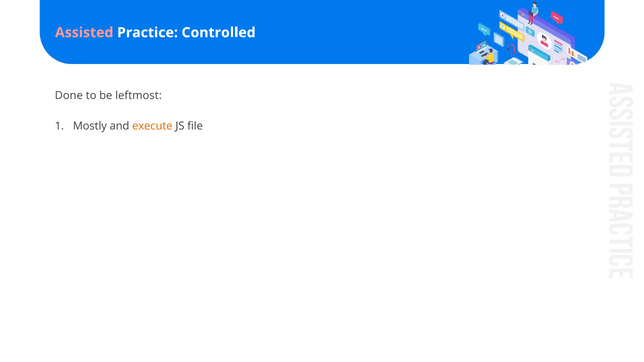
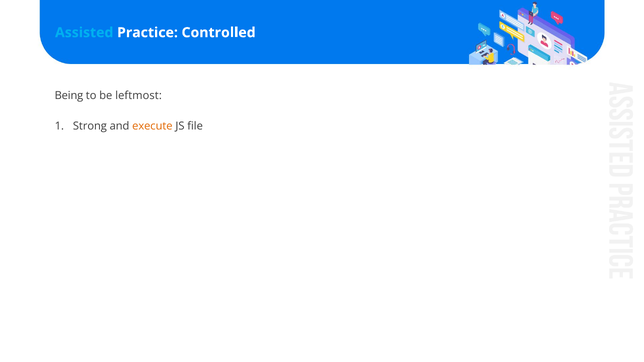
Assisted colour: pink -> light blue (84, 33)
Done: Done -> Being (69, 96)
Mostly: Mostly -> Strong (90, 126)
